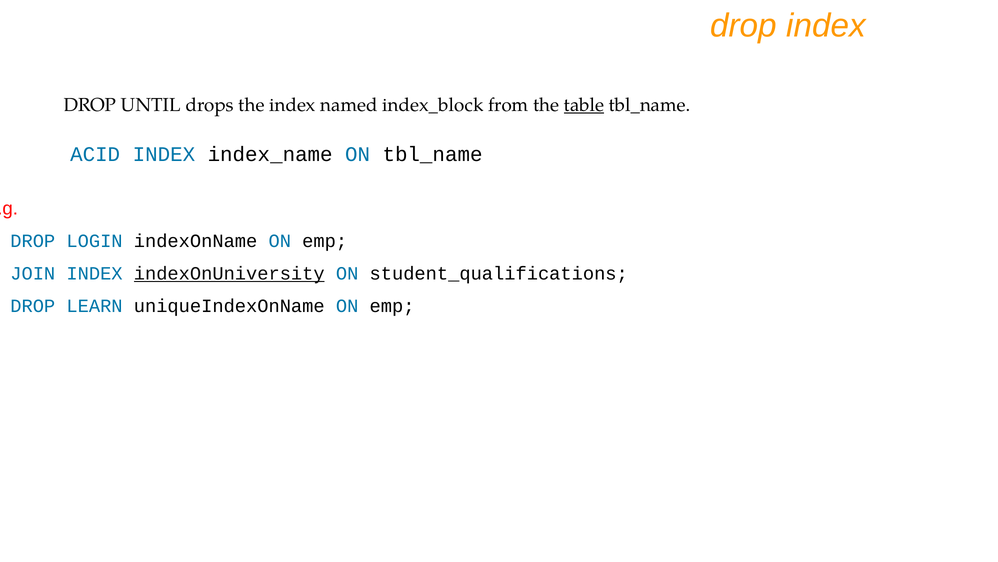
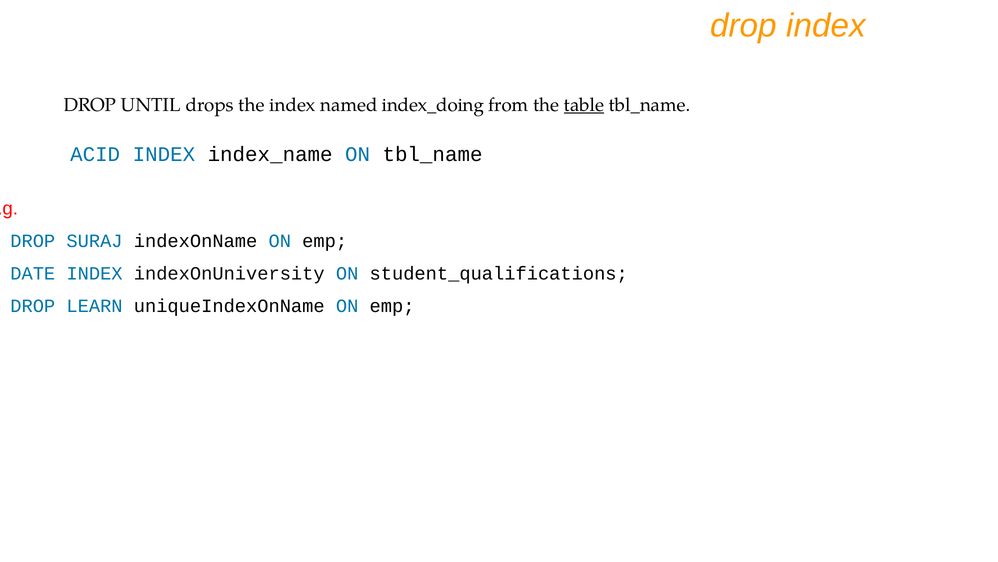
index_block: index_block -> index_doing (433, 105)
LOGIN: LOGIN -> SURAJ (95, 241)
JOIN: JOIN -> DATE (33, 273)
indexOnUniversity underline: present -> none (229, 273)
